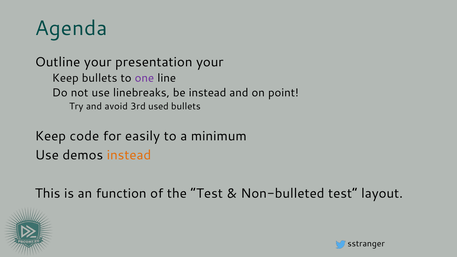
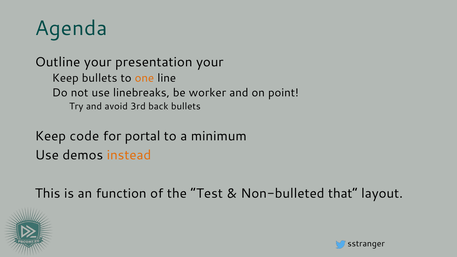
one colour: purple -> orange (144, 78)
be instead: instead -> worker (207, 93)
used: used -> back (158, 106)
easily: easily -> portal (143, 136)
Non-bulleted test: test -> that (343, 194)
